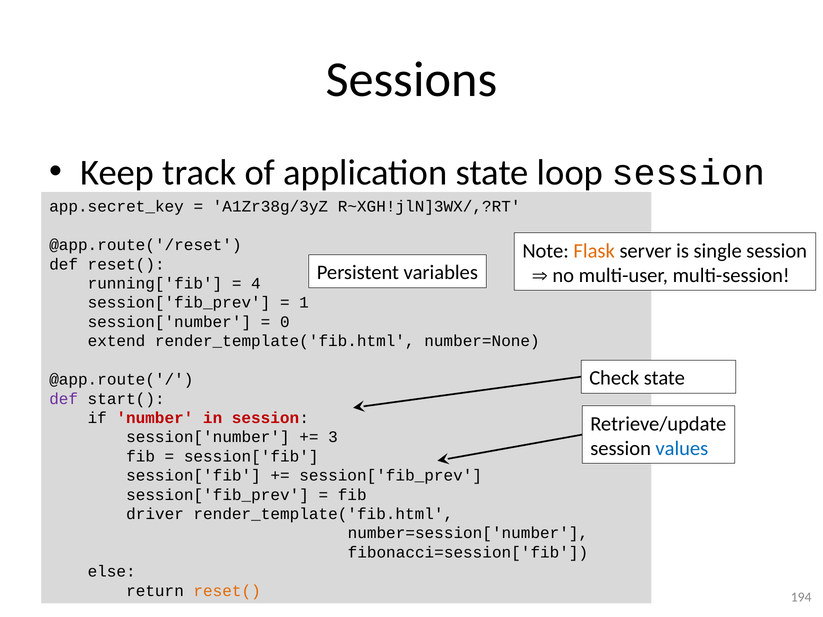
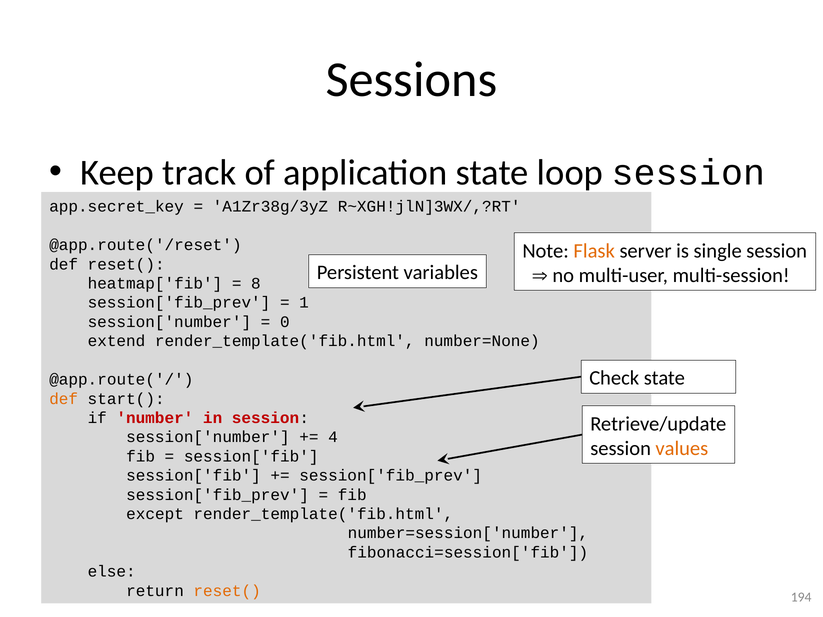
running['fib: running['fib -> heatmap['fib (155, 284)
4: 4 -> 8 (256, 284)
def colour: purple -> orange (64, 399)
3: 3 -> 4 (333, 437)
values colour: blue -> orange (682, 449)
driver: driver -> except (155, 514)
